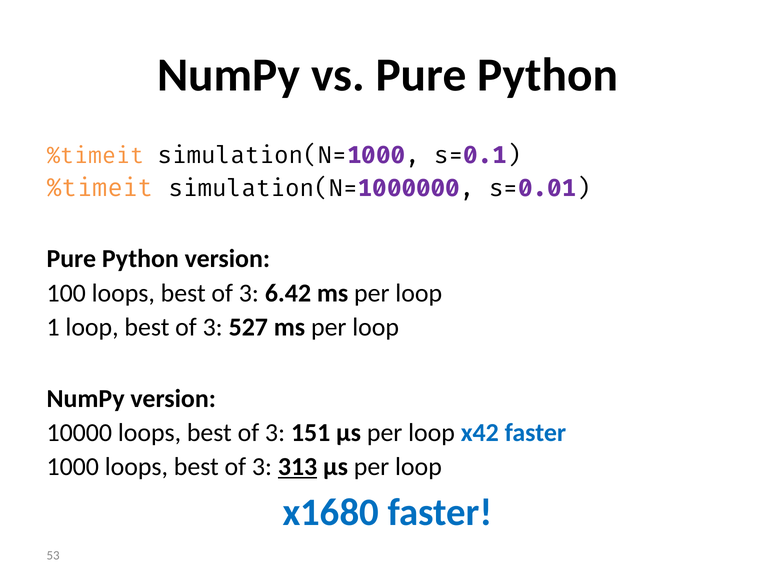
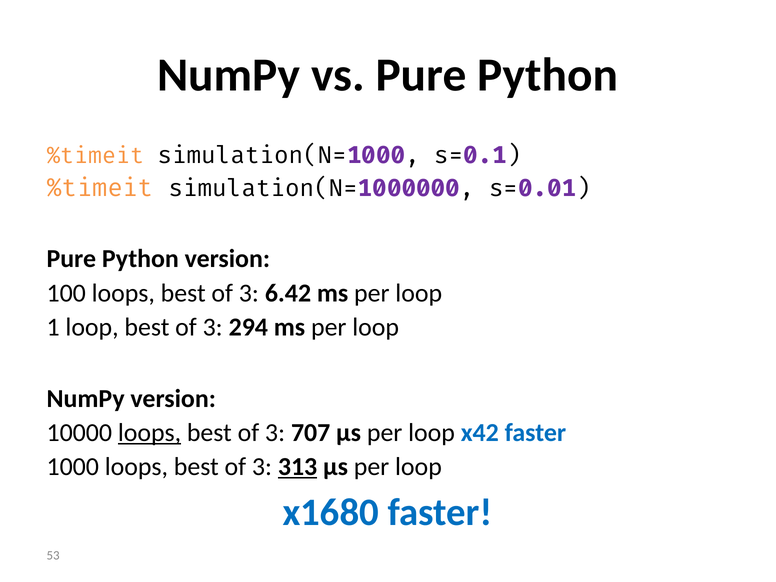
527: 527 -> 294 (248, 327)
loops underline: none -> present (150, 433)
151: 151 -> 707 (311, 433)
